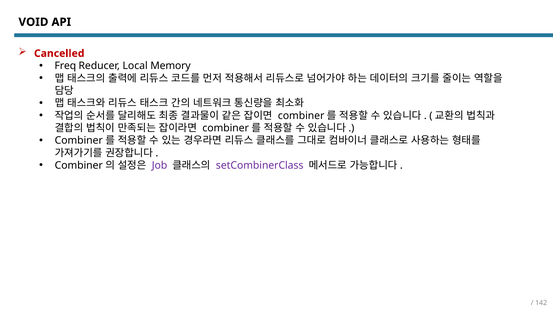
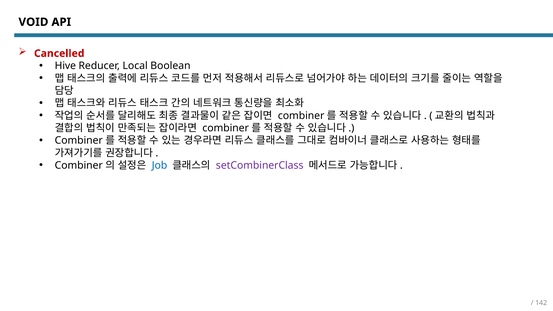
Freq: Freq -> Hive (65, 66)
Memory: Memory -> Boolean (170, 66)
Job colour: purple -> blue (159, 165)
